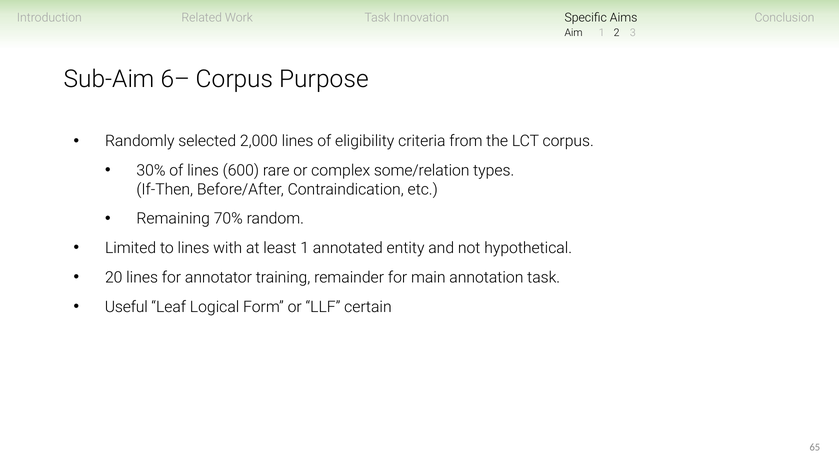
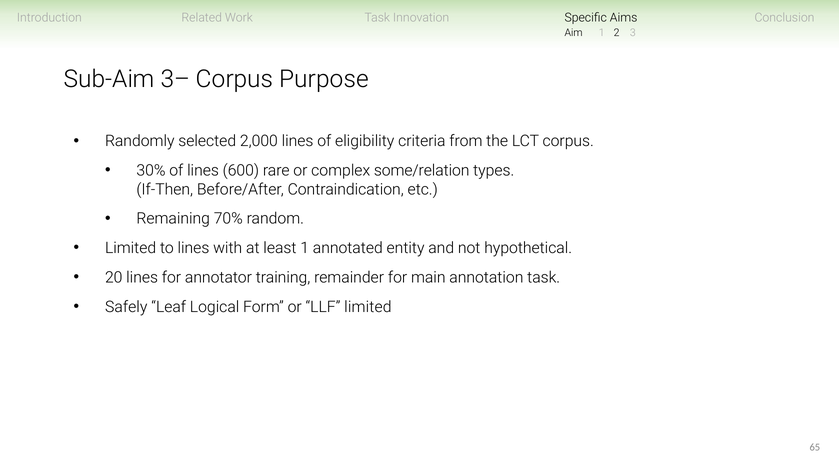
6–: 6– -> 3– (175, 79)
Useful: Useful -> Safely (126, 307)
LLF certain: certain -> limited (368, 307)
